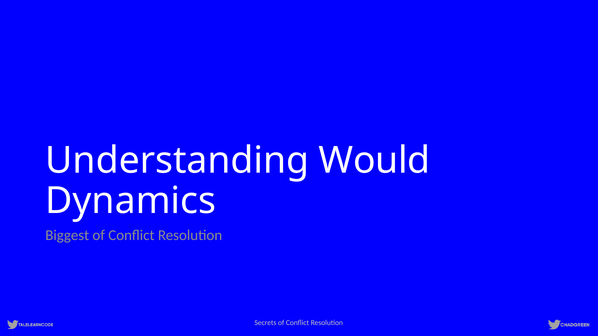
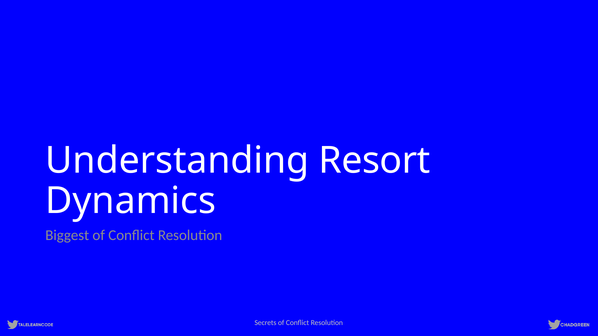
Would: Would -> Resort (374, 161)
